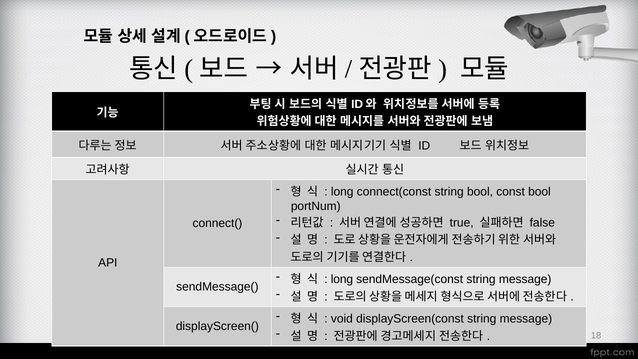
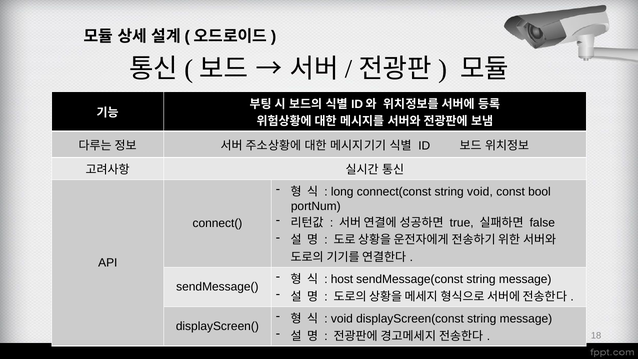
string bool: bool -> void (480, 192)
long: long -> host (342, 279)
